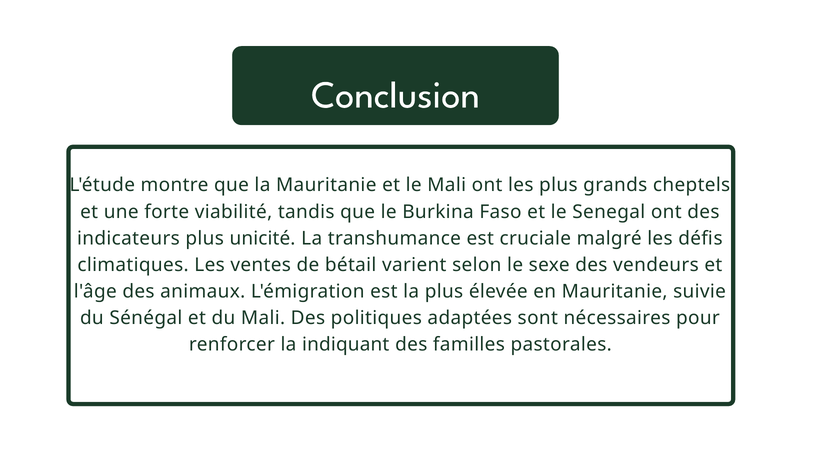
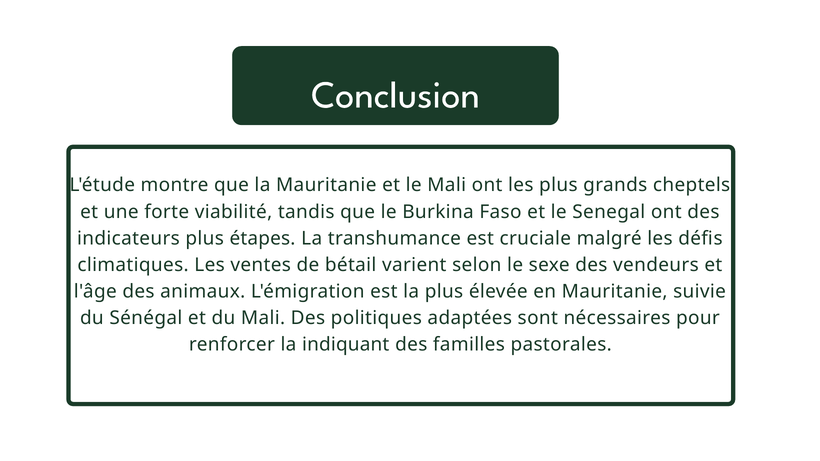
unicité: unicité -> étapes (262, 238)
